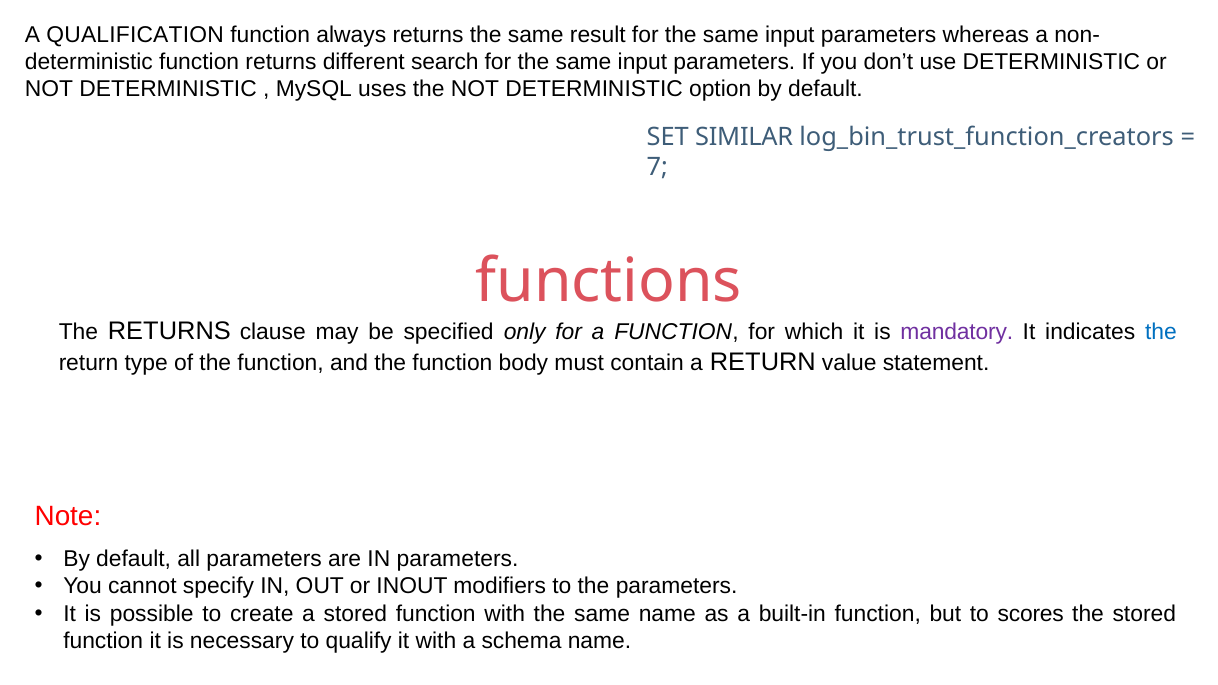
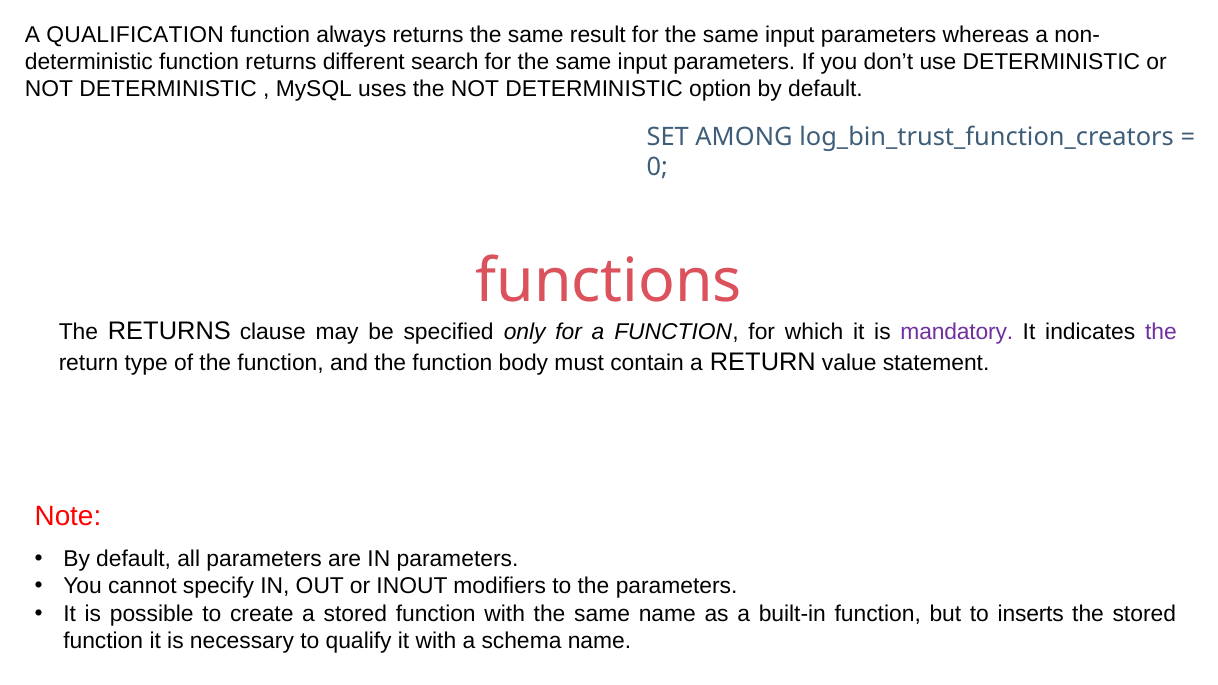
SIMILAR: SIMILAR -> AMONG (744, 137)
7: 7 -> 0 (657, 168)
the colour: blue -> purple (1161, 332)
scores: scores -> inserts (1031, 614)
